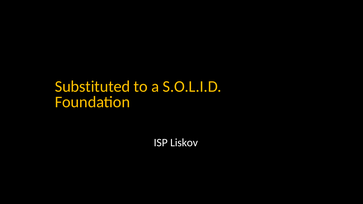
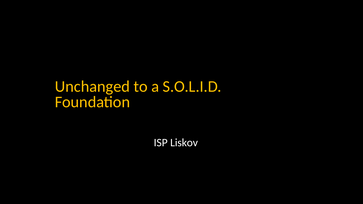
Substituted: Substituted -> Unchanged (92, 87)
